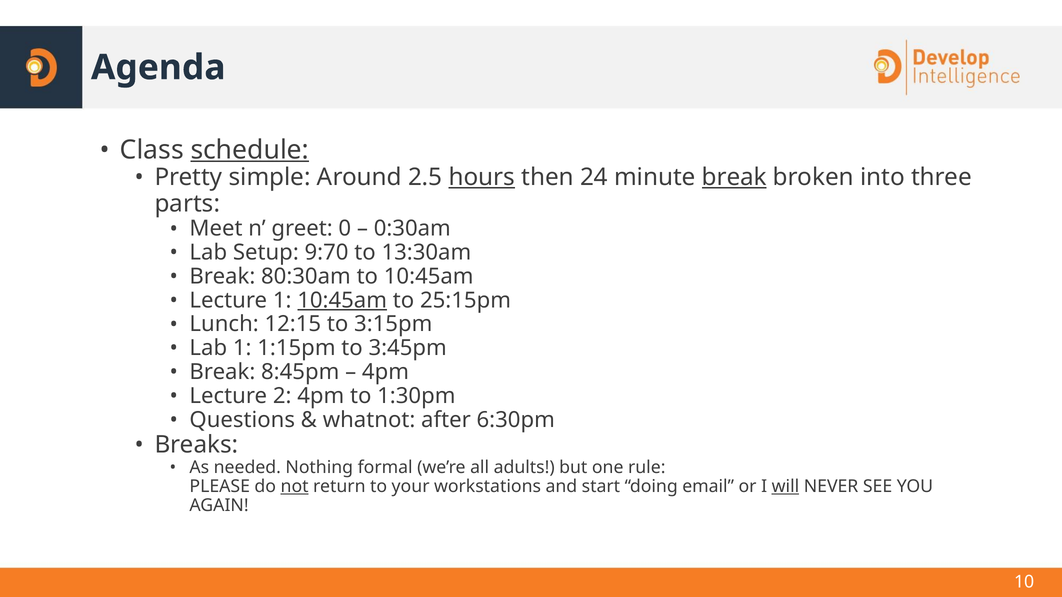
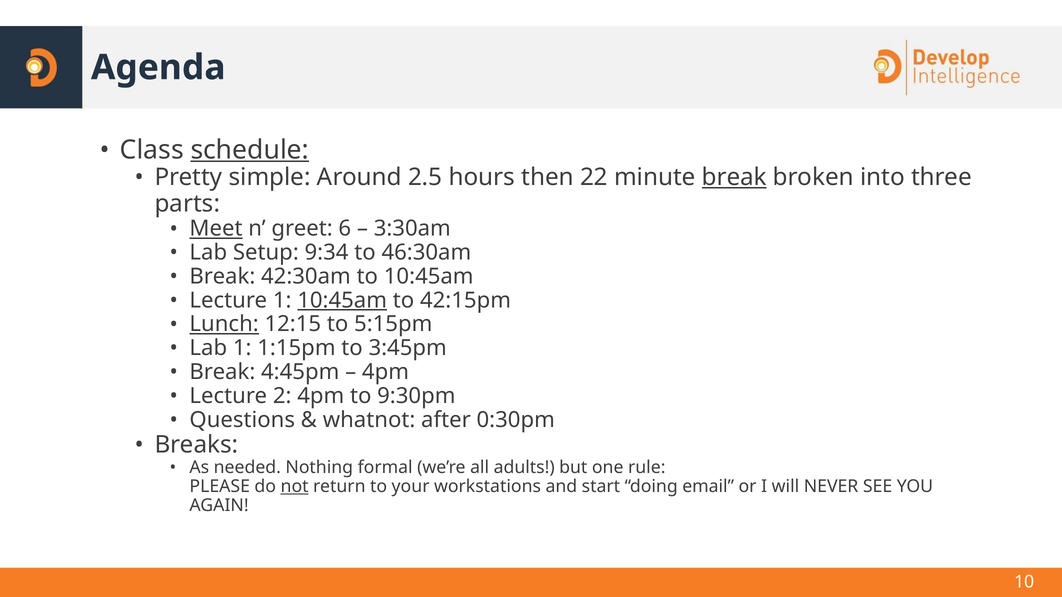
hours underline: present -> none (482, 177)
24: 24 -> 22 (594, 177)
Meet underline: none -> present (216, 229)
0: 0 -> 6 (345, 229)
0:30am: 0:30am -> 3:30am (412, 229)
9:70: 9:70 -> 9:34 (327, 253)
13:30am: 13:30am -> 46:30am (426, 253)
80:30am: 80:30am -> 42:30am (306, 277)
25:15pm: 25:15pm -> 42:15pm (465, 301)
Lunch underline: none -> present (224, 324)
3:15pm: 3:15pm -> 5:15pm (393, 324)
8:45pm: 8:45pm -> 4:45pm (300, 372)
1:30pm: 1:30pm -> 9:30pm (416, 396)
6:30pm: 6:30pm -> 0:30pm (516, 420)
will underline: present -> none (785, 487)
